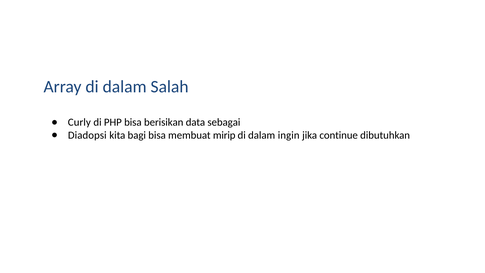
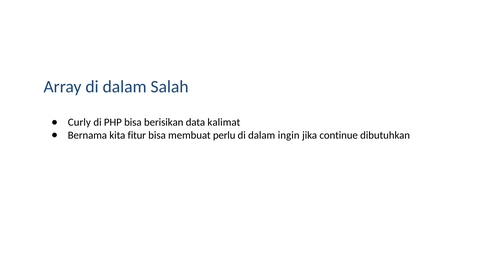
sebagai: sebagai -> kalimat (224, 122)
Diadopsi: Diadopsi -> Bernama (87, 135)
bagi: bagi -> fitur (137, 135)
mirip: mirip -> perlu (224, 135)
